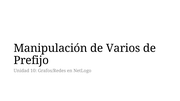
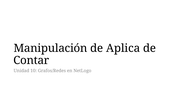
Varios: Varios -> Aplica (123, 48)
Prefijo: Prefijo -> Contar (31, 61)
